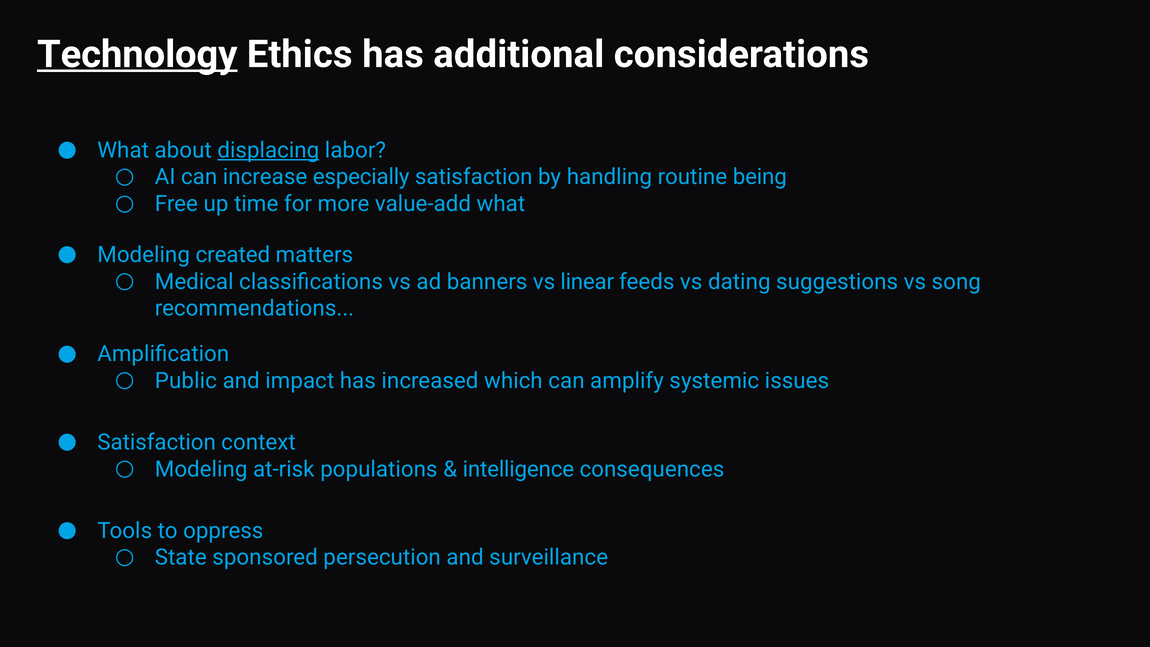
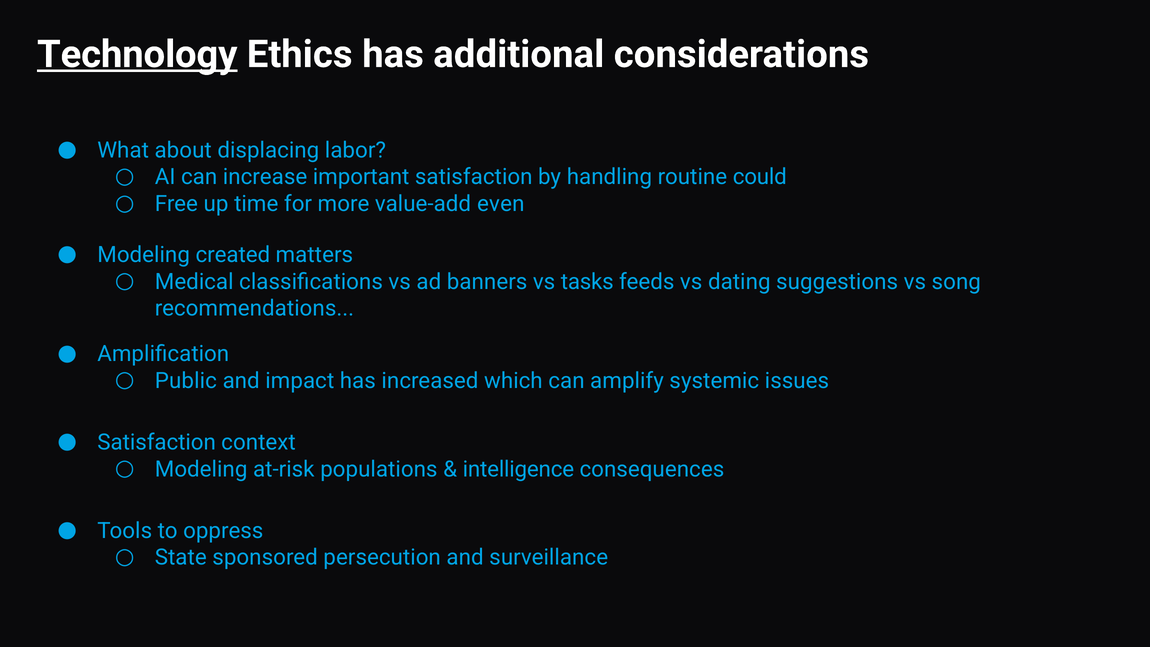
displacing underline: present -> none (268, 150)
especially: especially -> important (361, 177)
being: being -> could (760, 177)
value-add what: what -> even (501, 204)
linear: linear -> tasks (587, 282)
